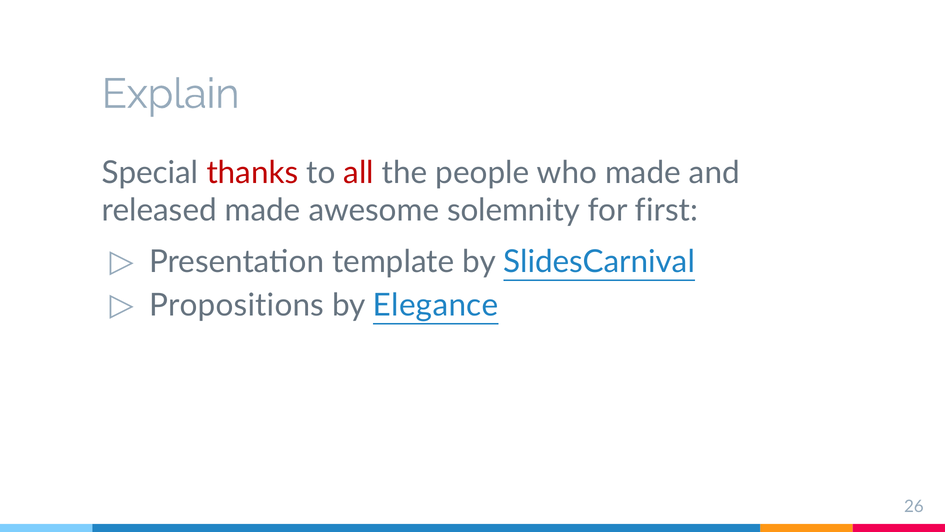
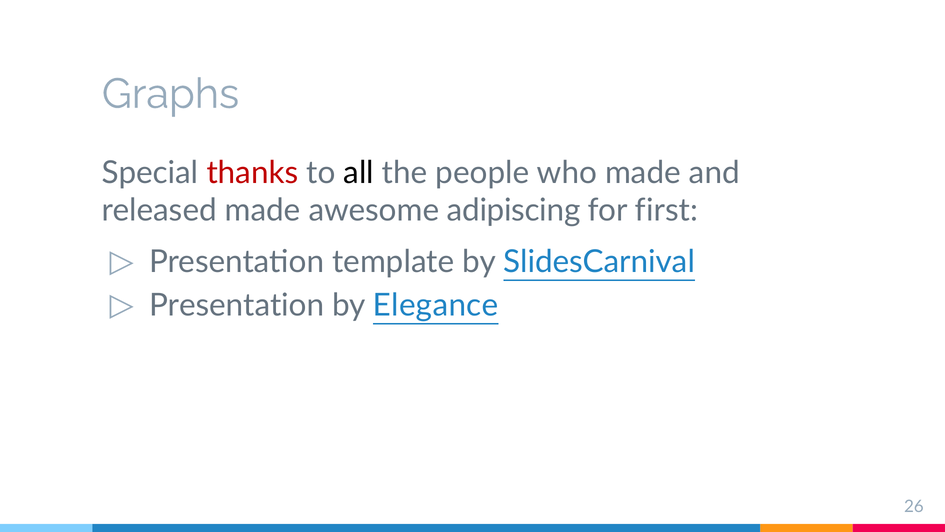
Explain: Explain -> Graphs (171, 94)
all colour: red -> black (359, 173)
solemnity: solemnity -> adipiscing (514, 210)
Propositions: Propositions -> Presentation (237, 305)
